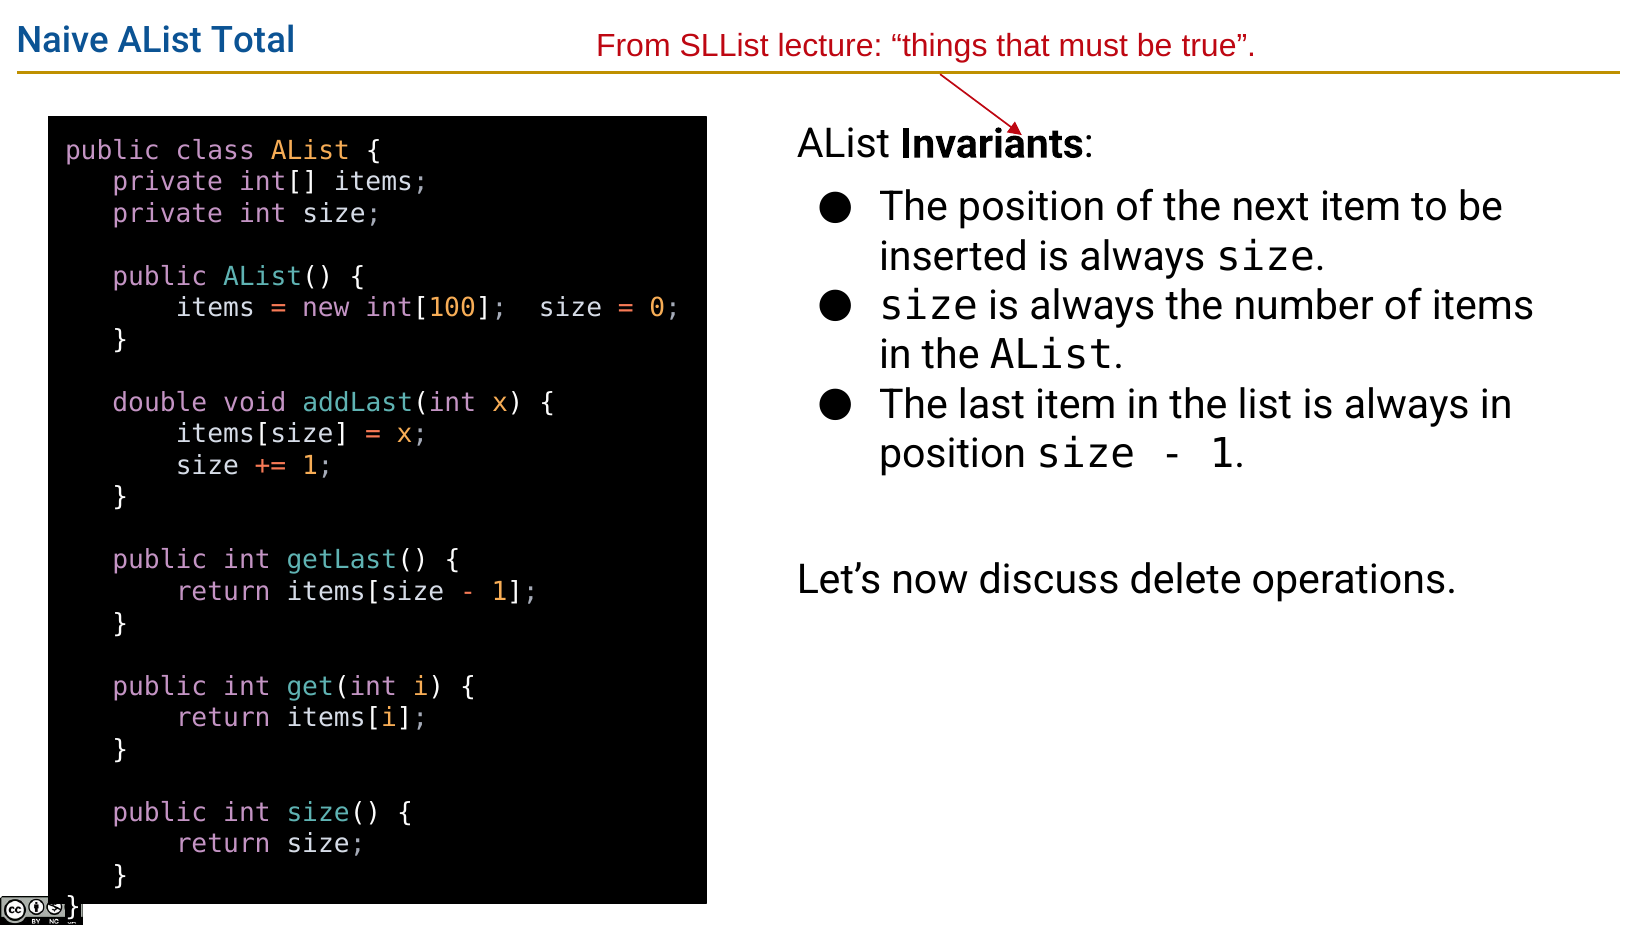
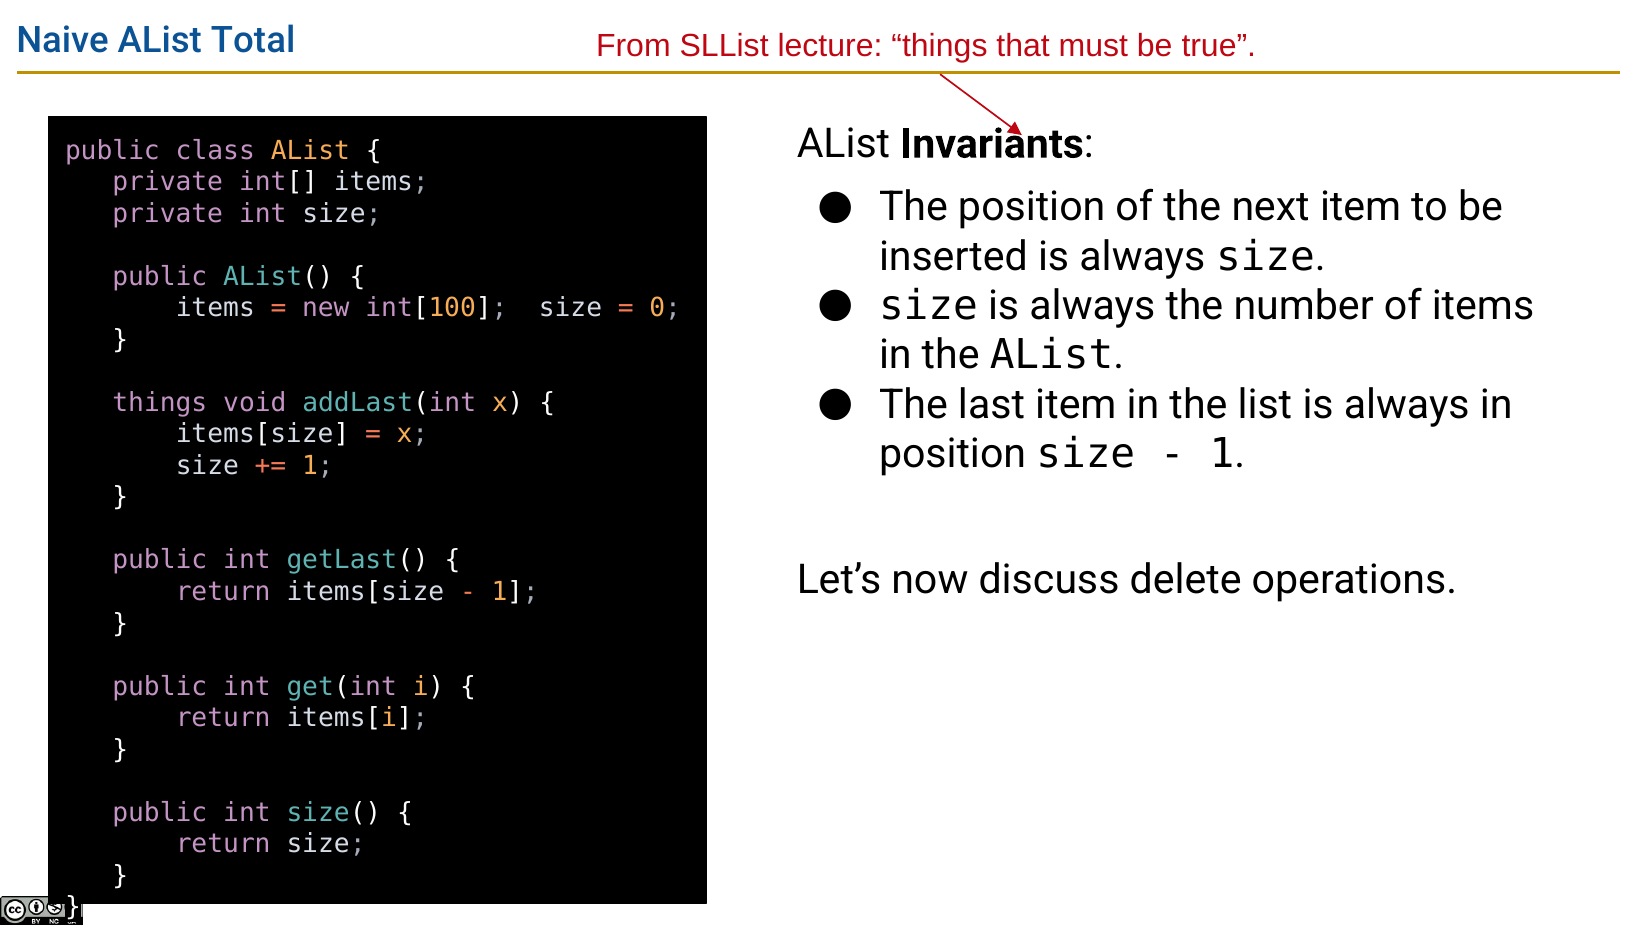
double: double -> things (160, 403)
